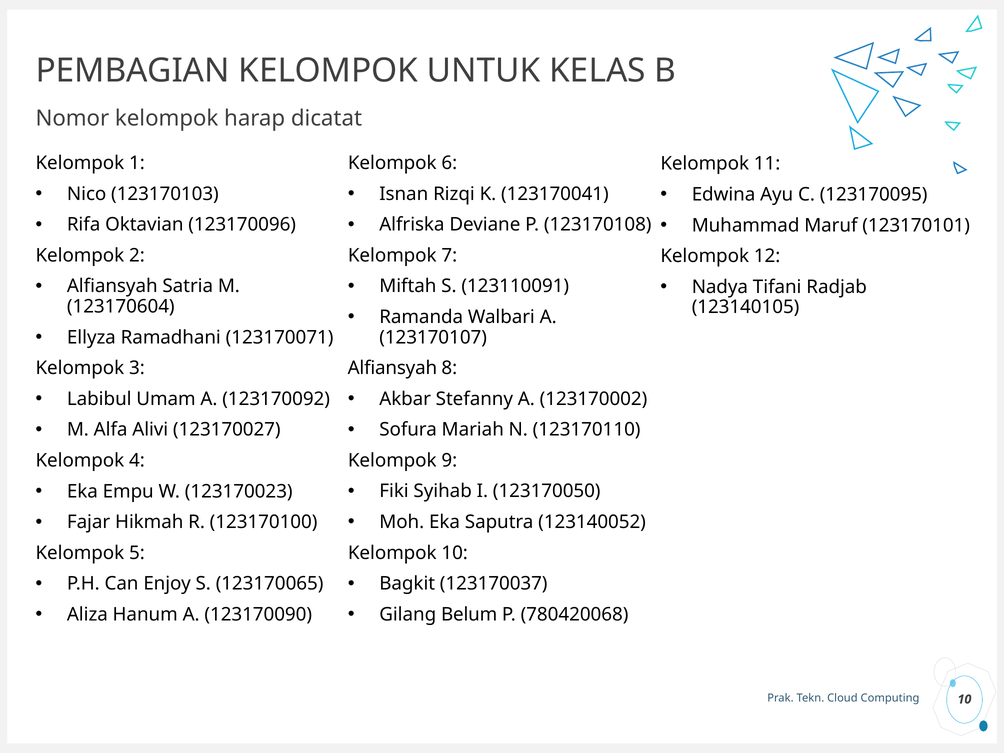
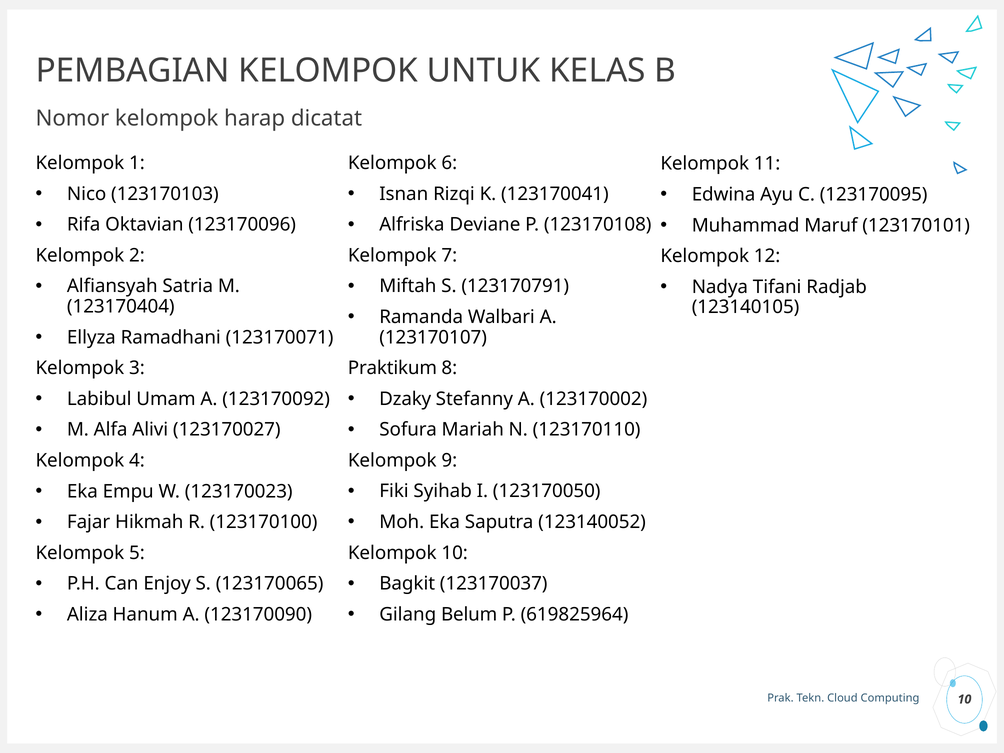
123110091: 123110091 -> 123170791 (515, 286)
123170604: 123170604 -> 123170404 (121, 307)
Alfiansyah: Alfiansyah -> Praktikum (392, 368)
Akbar: Akbar -> Dzaky (405, 399)
780420068: 780420068 -> 619825964 (575, 614)
